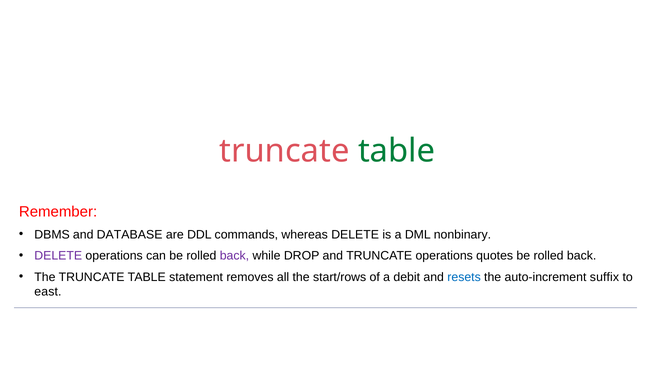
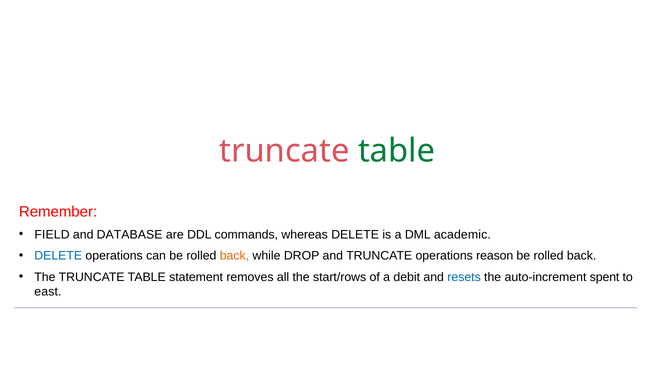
DBMS: DBMS -> FIELD (52, 235)
nonbinary: nonbinary -> academic (462, 235)
DELETE colour: purple -> blue (58, 256)
back colour: purple -> orange (234, 256)
quotes: quotes -> reason (495, 256)
suffix: suffix -> spent (605, 277)
